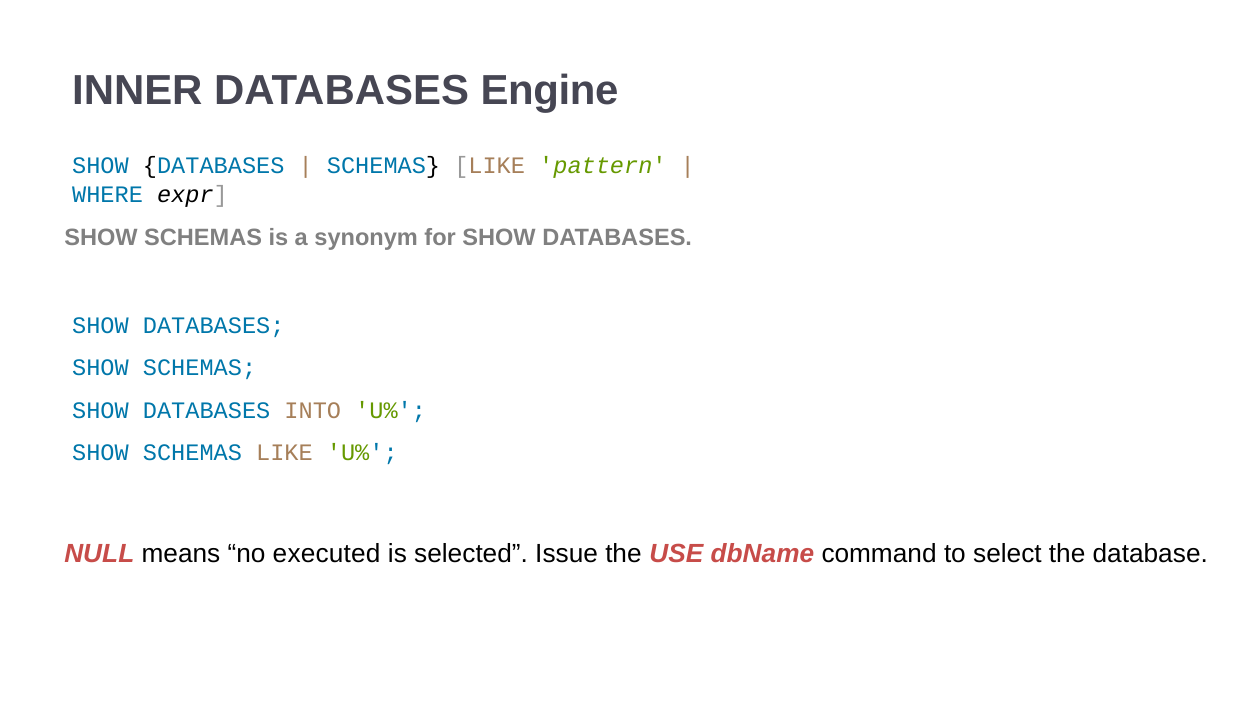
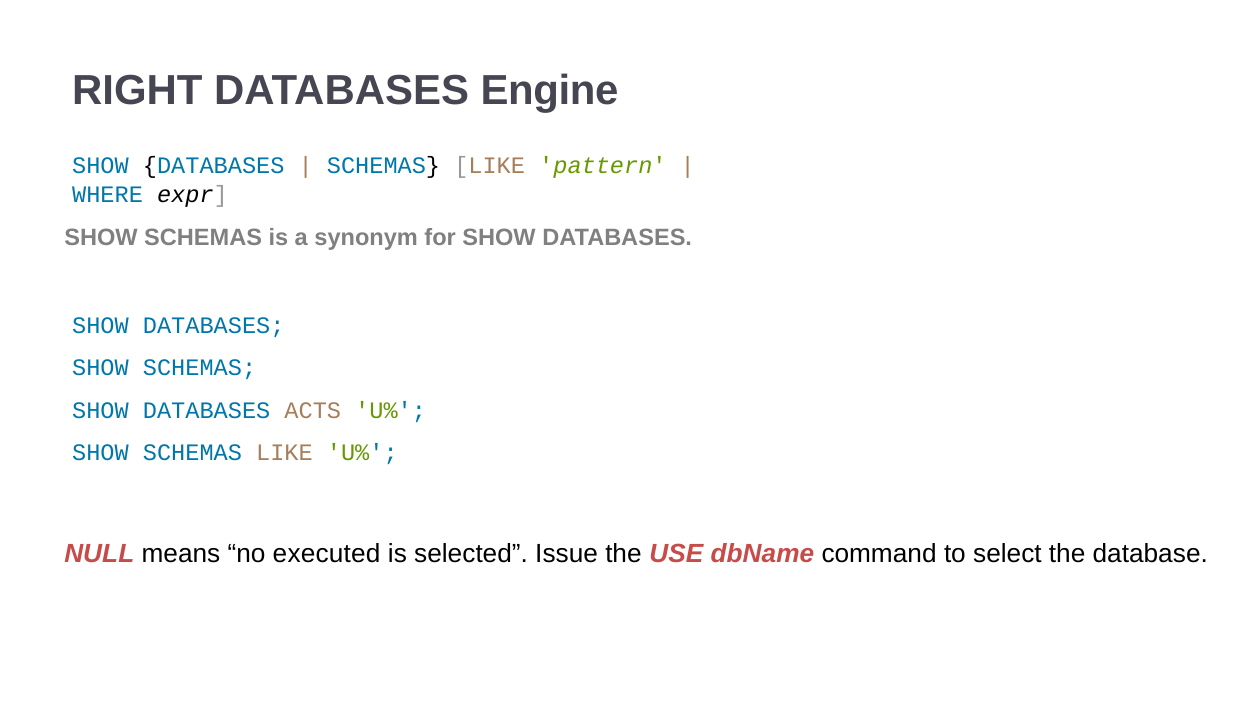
INNER: INNER -> RIGHT (137, 91)
INTO: INTO -> ACTS (313, 410)
